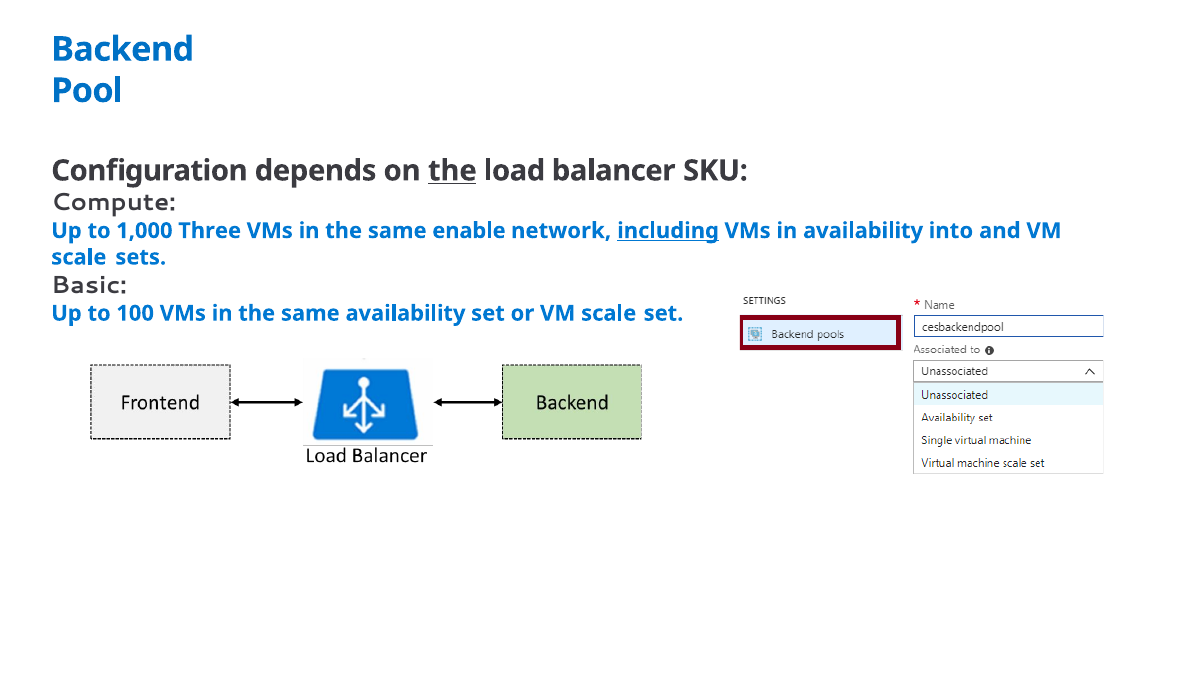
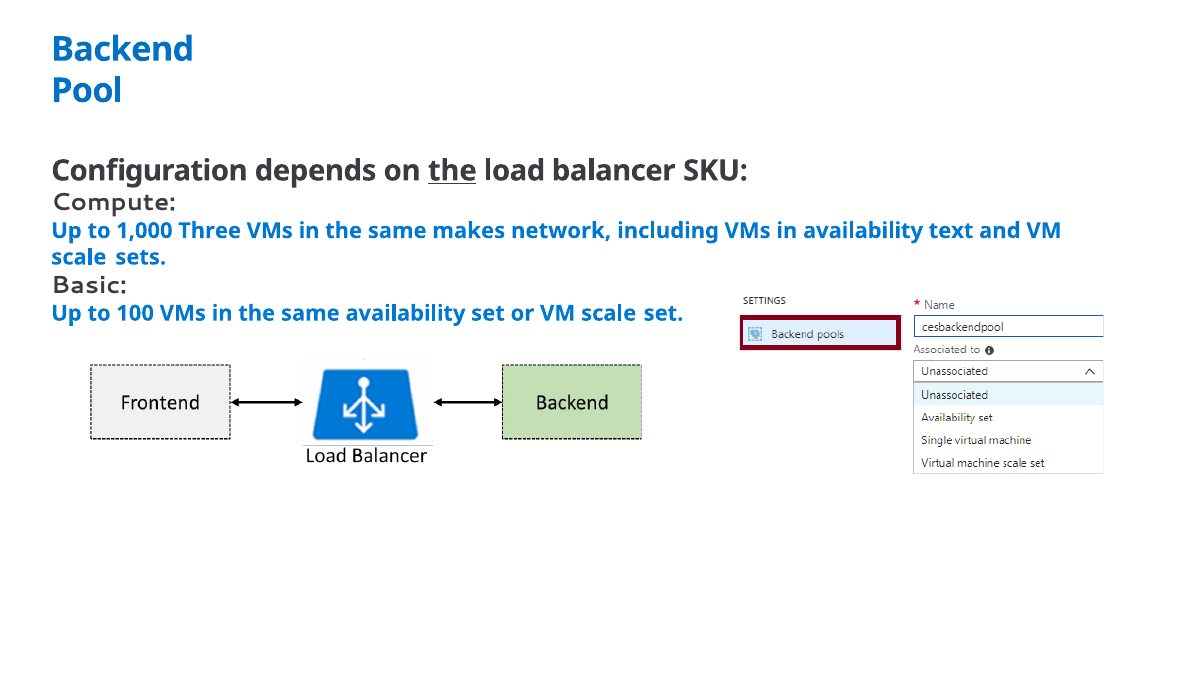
enable: enable -> makes (469, 231)
including underline: present -> none (668, 231)
into: into -> text (951, 231)
